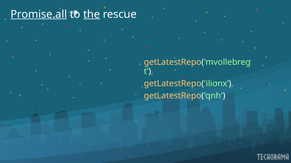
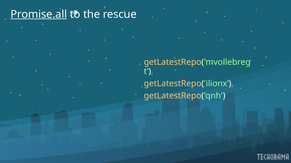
the underline: present -> none (92, 14)
